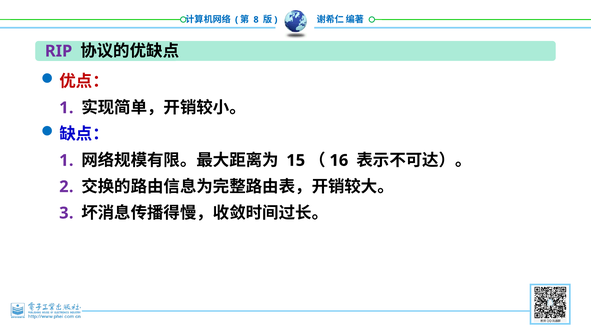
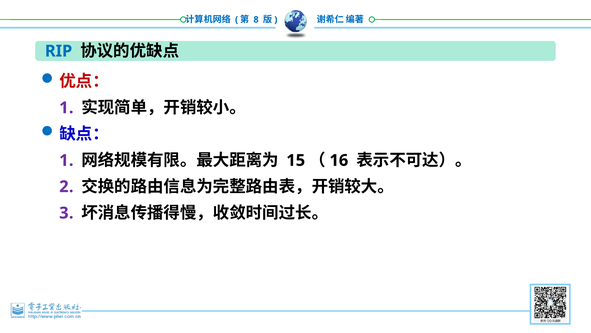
RIP colour: purple -> blue (59, 51)
